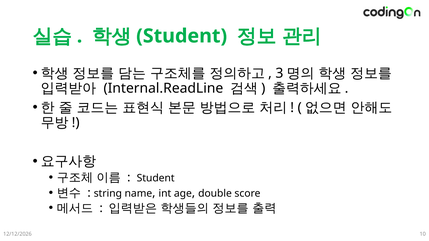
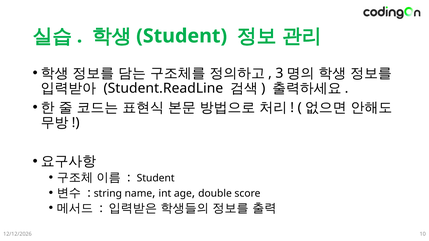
Internal.ReadLine: Internal.ReadLine -> Student.ReadLine (163, 88)
